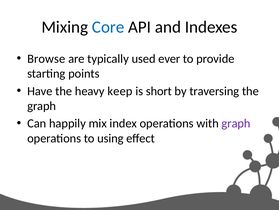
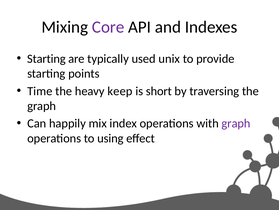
Core colour: blue -> purple (108, 27)
Browse: Browse -> Starting (46, 59)
ever: ever -> unix (169, 59)
Have: Have -> Time (40, 91)
